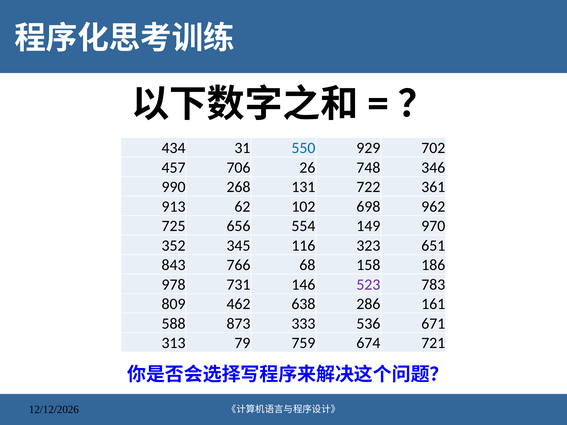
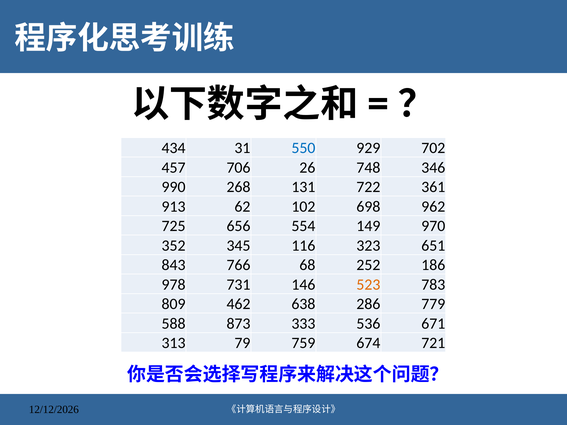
158: 158 -> 252 (368, 265)
523 colour: purple -> orange (368, 285)
161: 161 -> 779 (433, 304)
